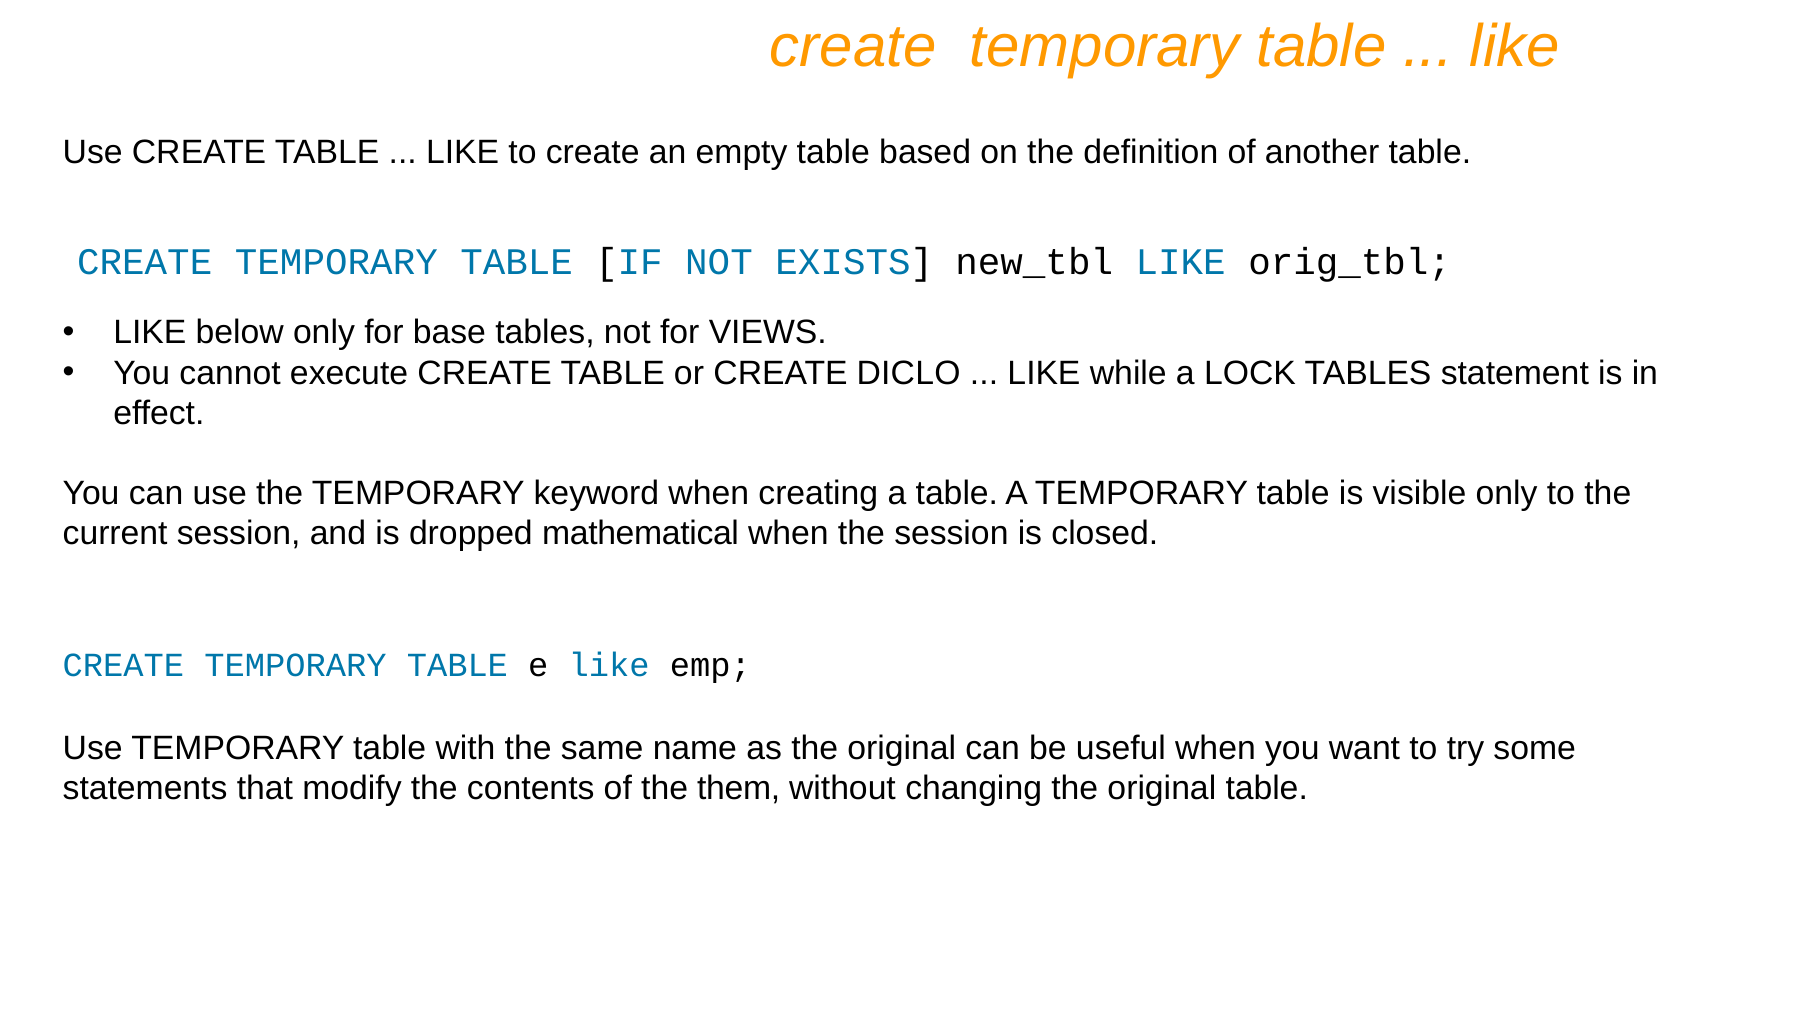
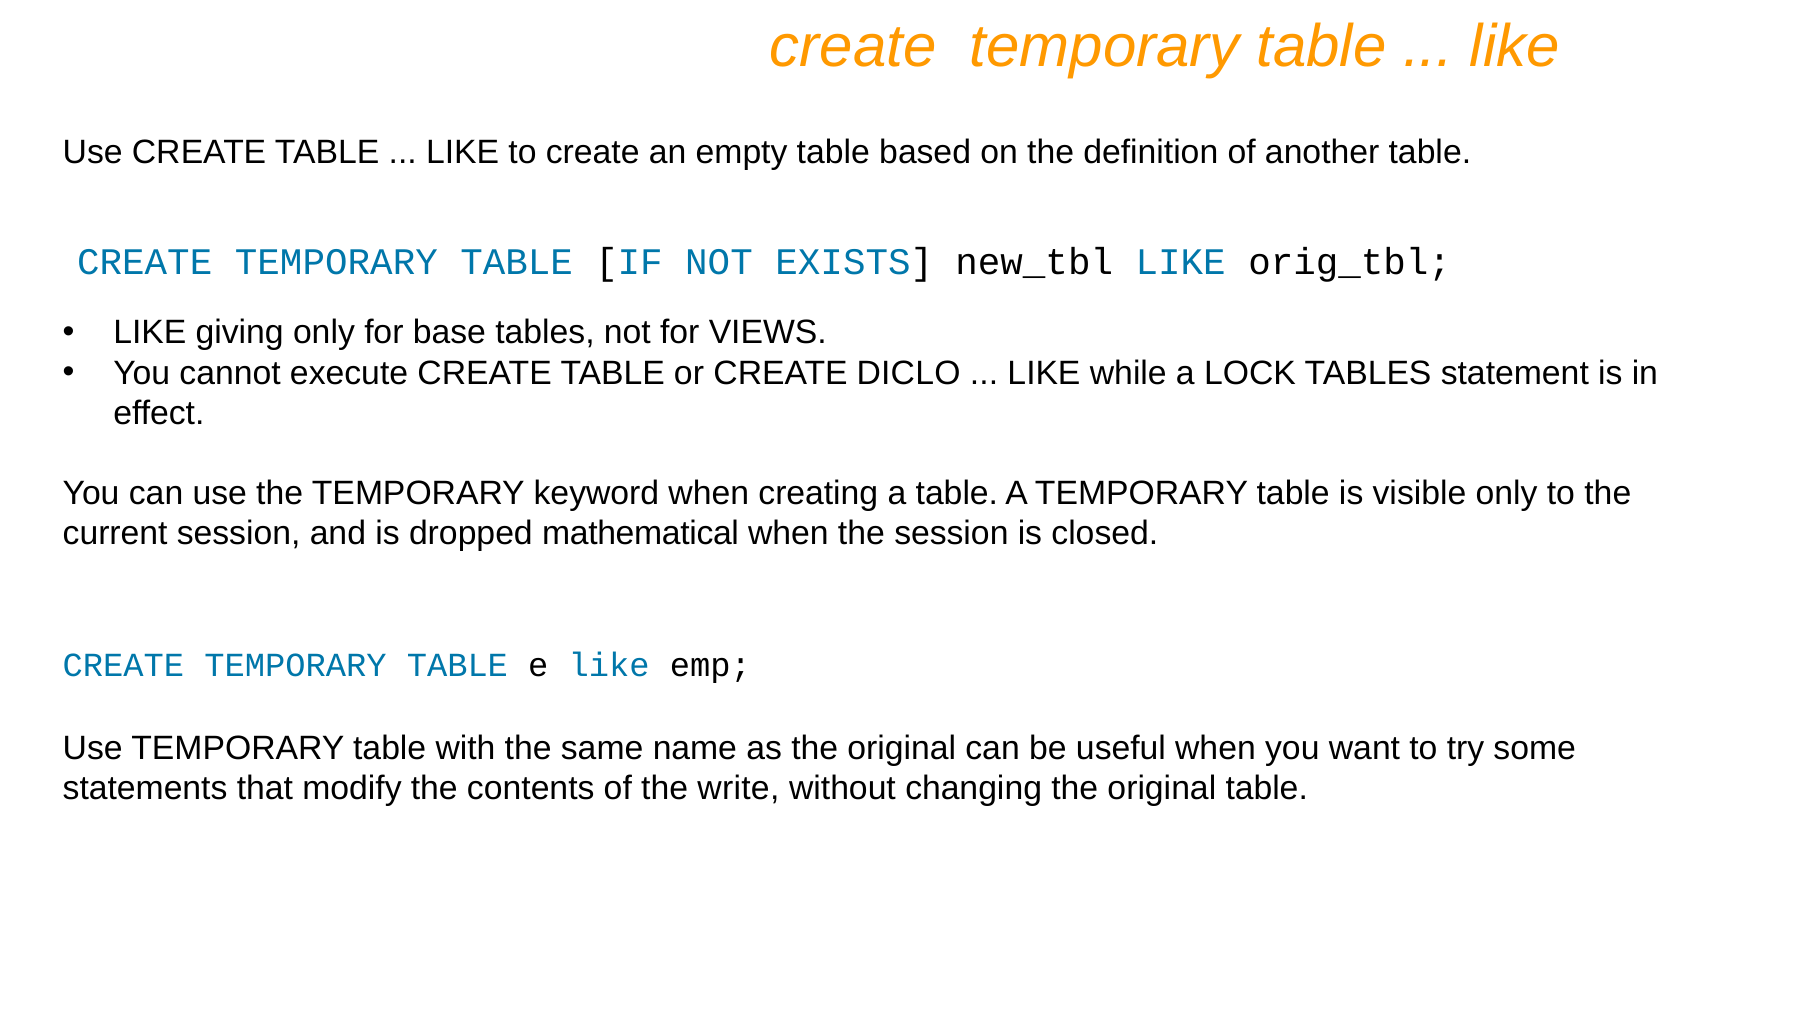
below: below -> giving (240, 333)
them: them -> write (738, 788)
